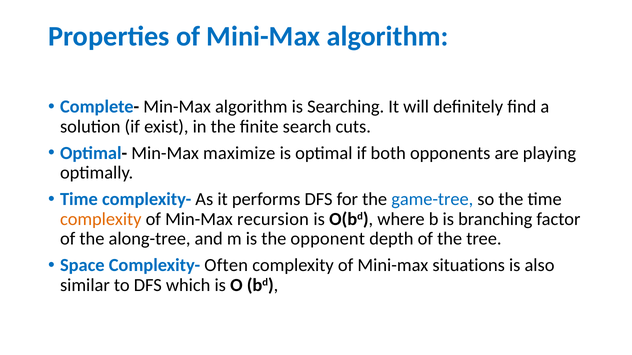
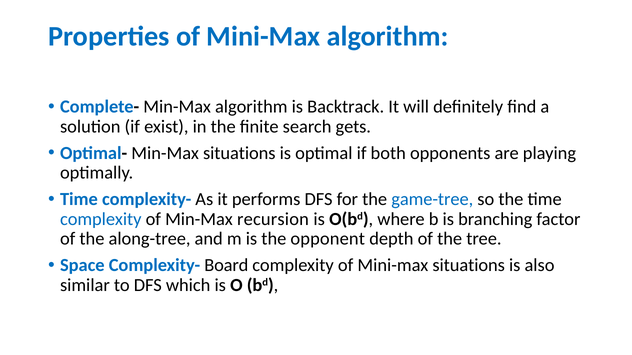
Searching: Searching -> Backtrack (346, 107)
cuts: cuts -> gets (353, 127)
Min-Max maximize: maximize -> situations (239, 153)
complexity colour: orange -> blue (101, 219)
Often: Often -> Board (226, 266)
